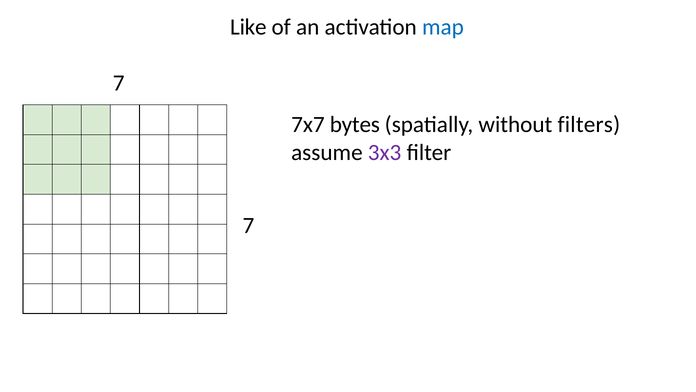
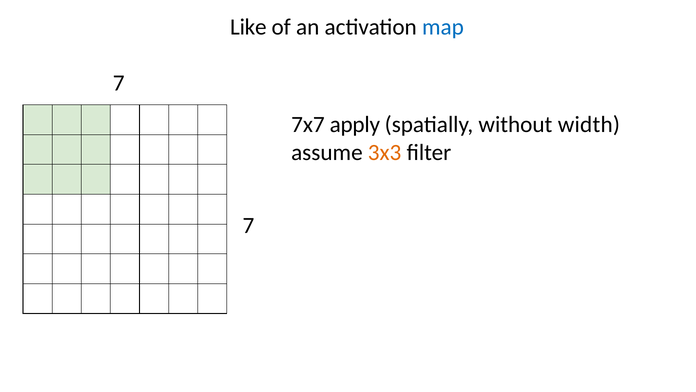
bytes: bytes -> apply (355, 124)
filters: filters -> width (589, 124)
3x3 colour: purple -> orange (385, 152)
